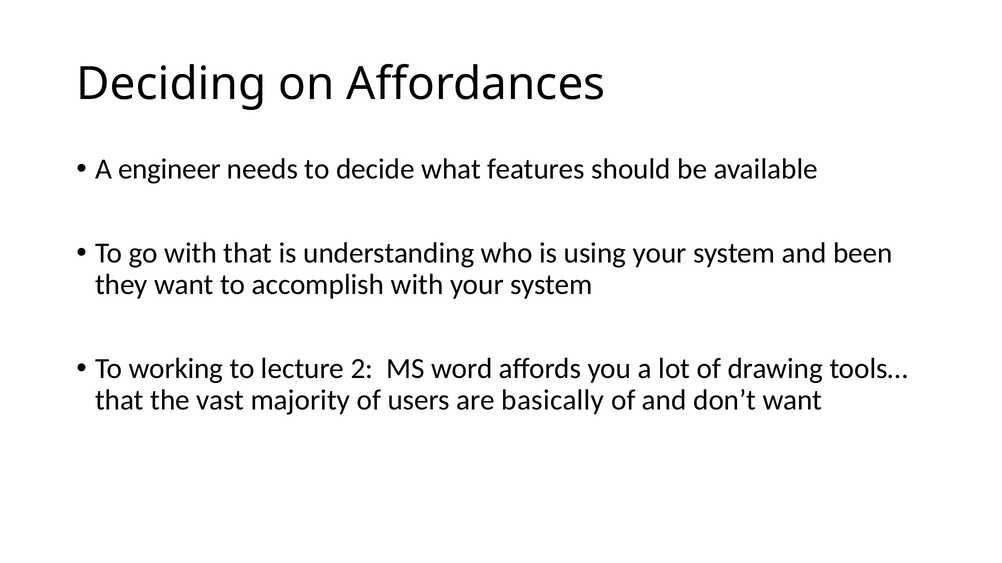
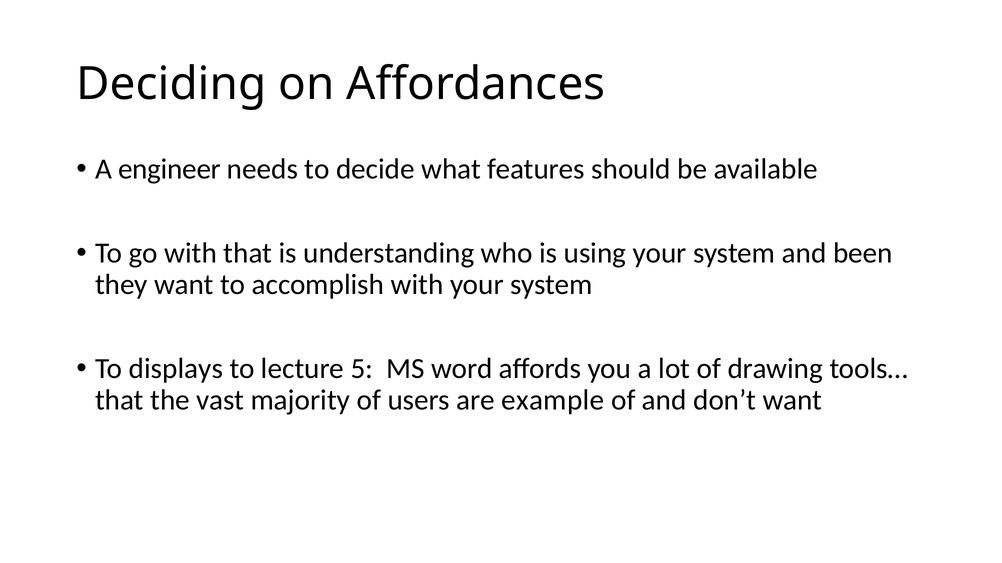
working: working -> displays (176, 369)
2: 2 -> 5 (362, 369)
basically: basically -> example (553, 401)
